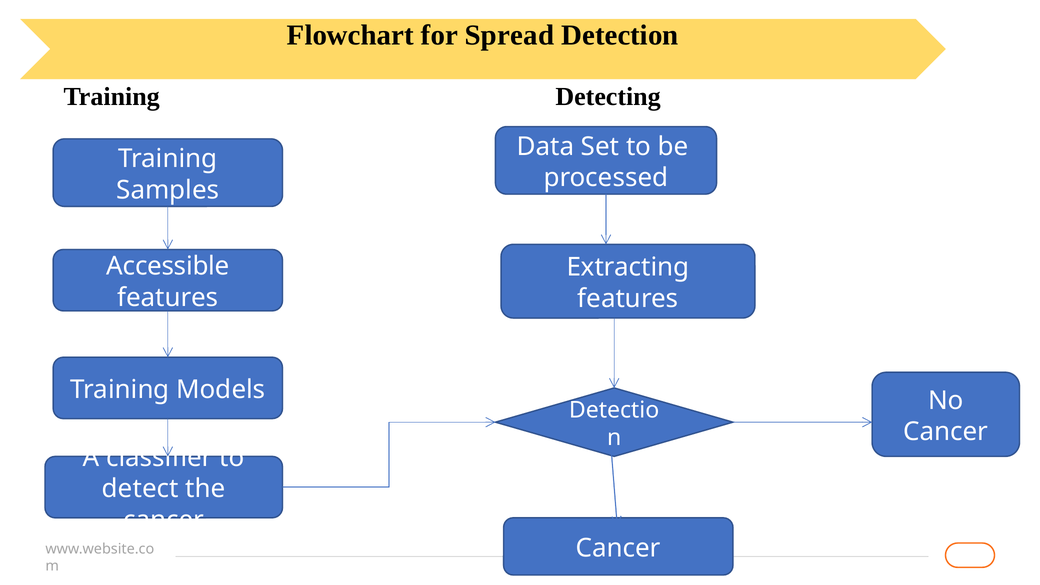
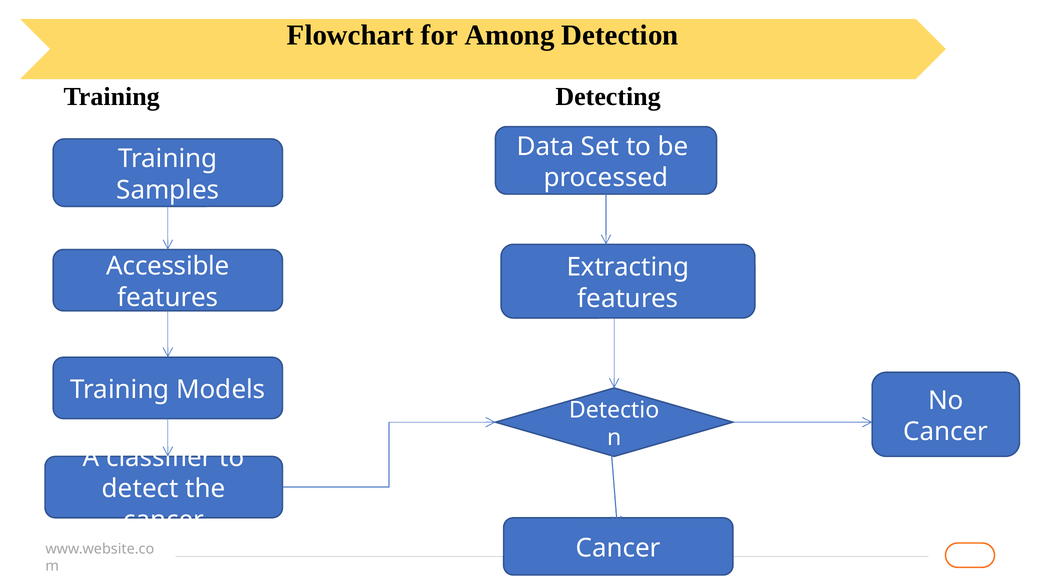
Spread: Spread -> Among (510, 35)
